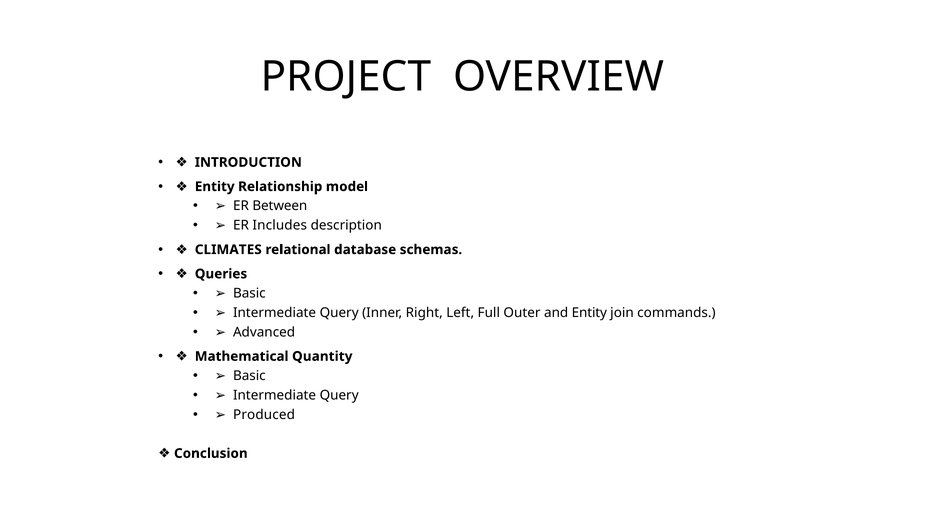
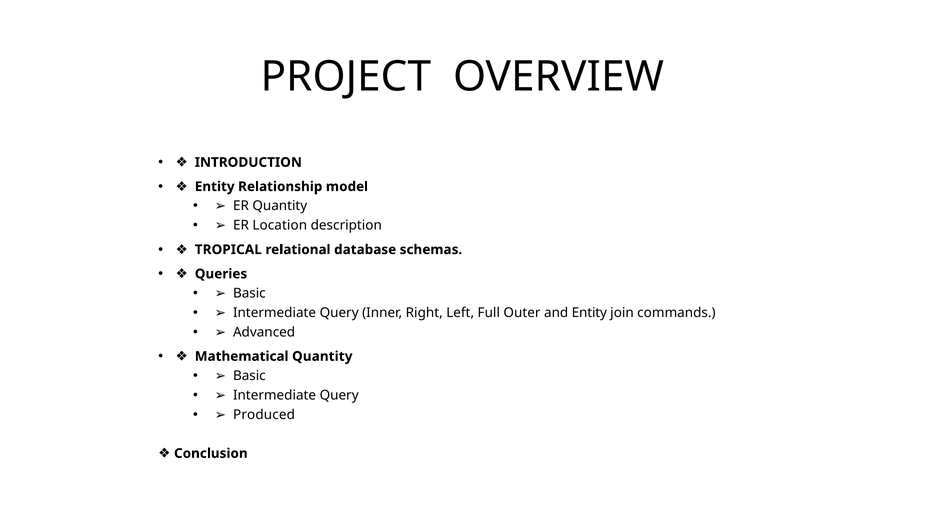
ER Between: Between -> Quantity (280, 206)
Includes: Includes -> Location (280, 226)
CLIMATES: CLIMATES -> TROPICAL (228, 250)
